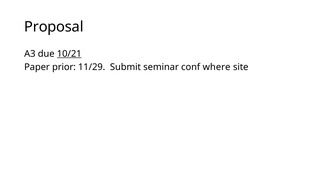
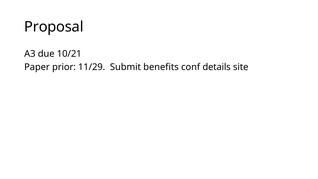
10/21 underline: present -> none (69, 54)
seminar: seminar -> benefits (161, 67)
where: where -> details (217, 67)
